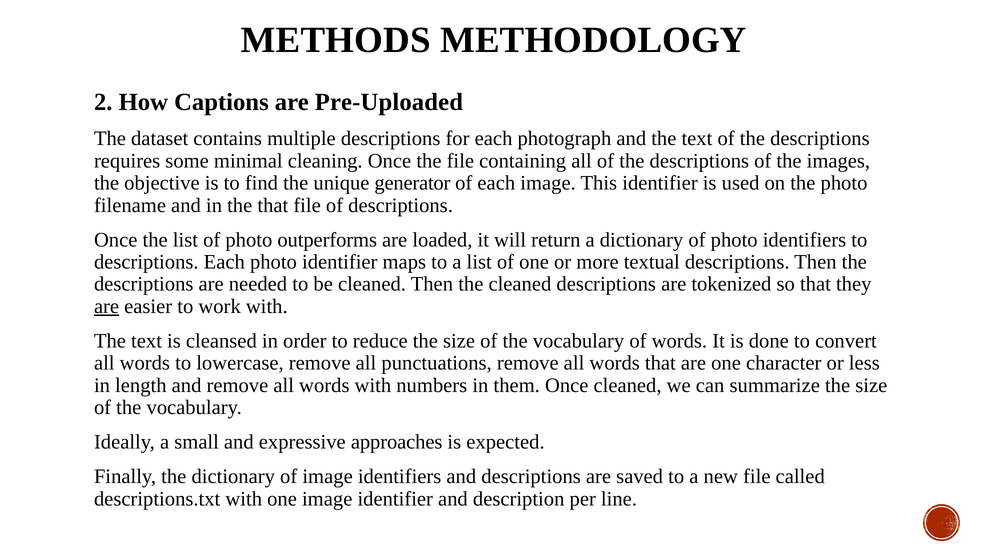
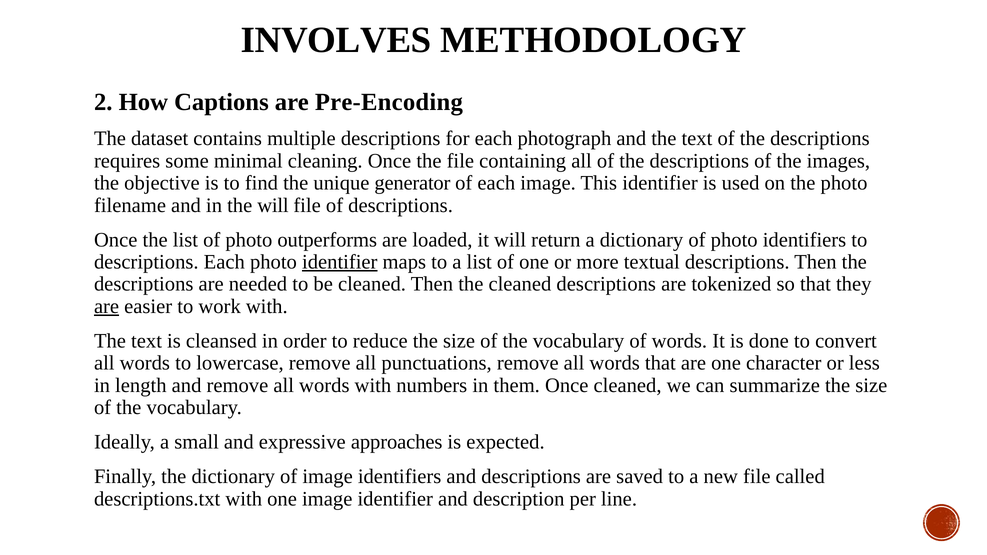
METHODS: METHODS -> INVOLVES (336, 40)
Pre-Uploaded: Pre-Uploaded -> Pre-Encoding (389, 102)
the that: that -> will (273, 205)
identifier underline: none -> present (340, 262)
